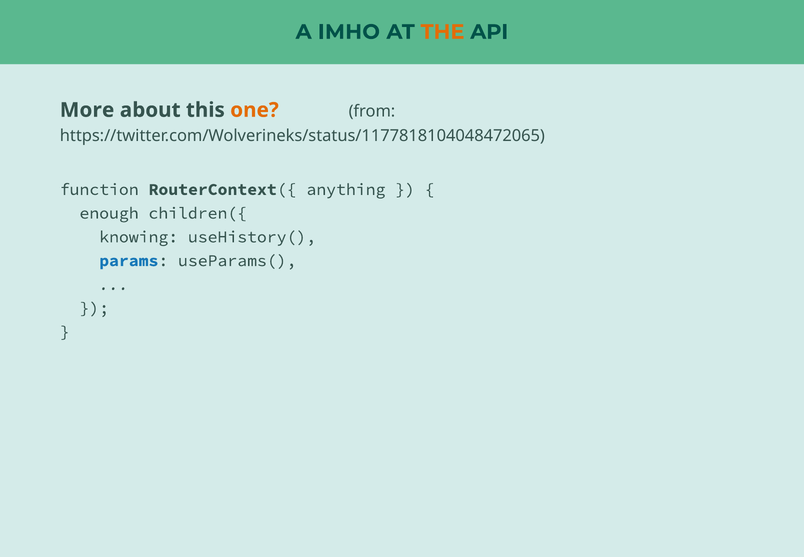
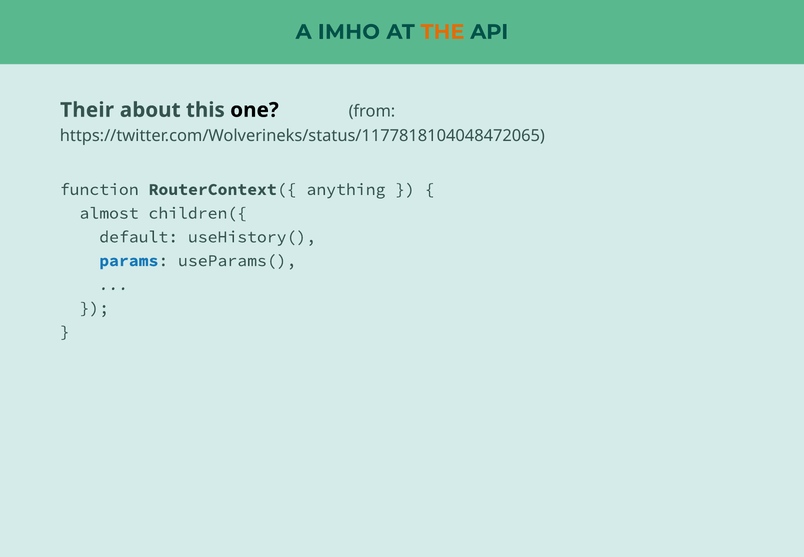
More: More -> Their (87, 110)
one colour: orange -> black (254, 110)
enough: enough -> almost (109, 213)
knowing: knowing -> default (139, 237)
